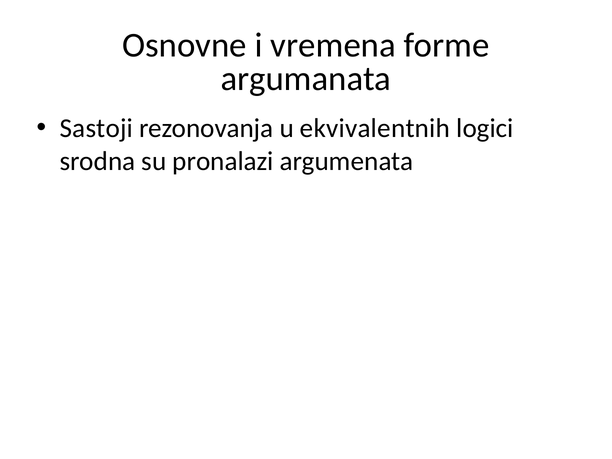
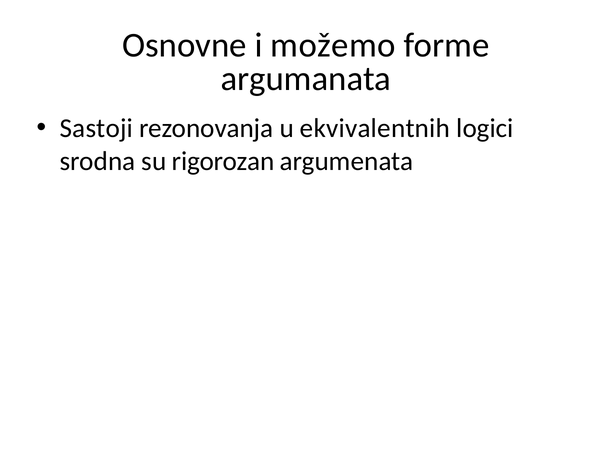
vremena: vremena -> možemo (333, 45)
pronalazi: pronalazi -> rigorozan (223, 161)
